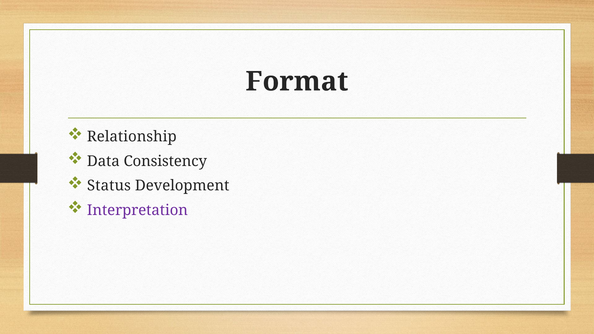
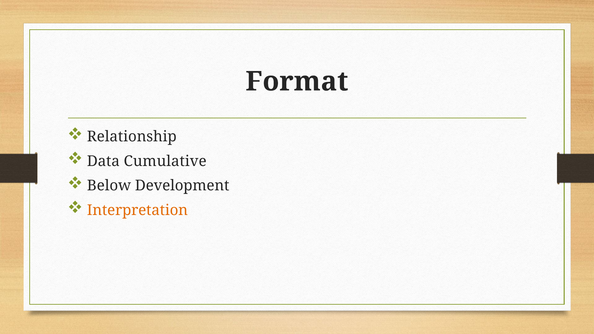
Consistency: Consistency -> Cumulative (165, 161)
Status: Status -> Below (109, 186)
Interpretation colour: purple -> orange (137, 210)
